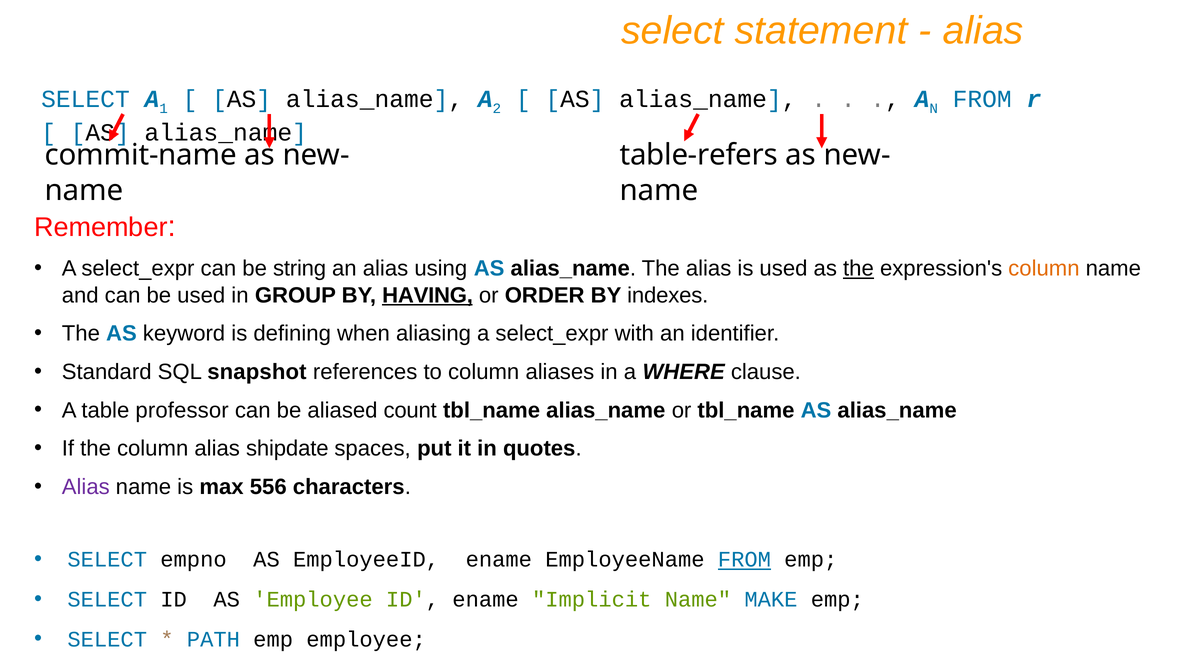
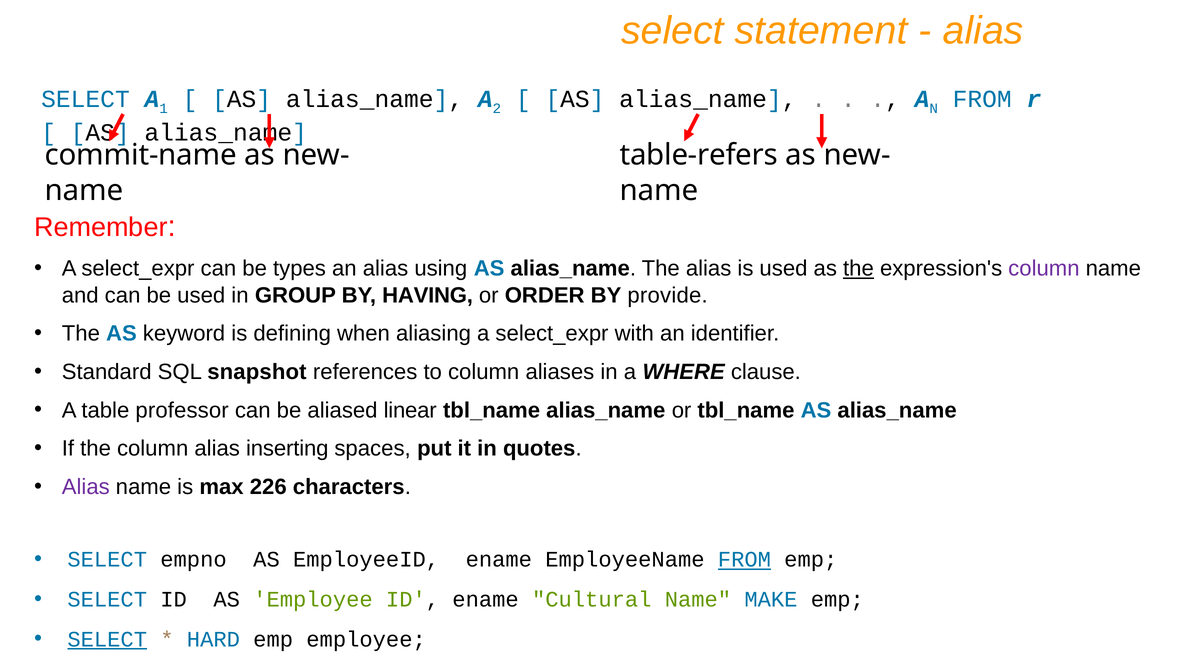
string: string -> types (300, 269)
column colour: orange -> purple (1044, 269)
HAVING underline: present -> none (428, 295)
indexes: indexes -> provide (668, 295)
count: count -> linear (410, 410)
shipdate: shipdate -> inserting (287, 448)
556: 556 -> 226 (268, 487)
Implicit: Implicit -> Cultural (592, 599)
SELECT underline: none -> present (107, 639)
PATH: PATH -> HARD (213, 639)
